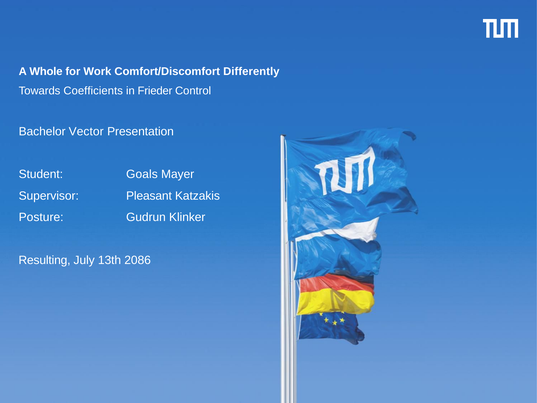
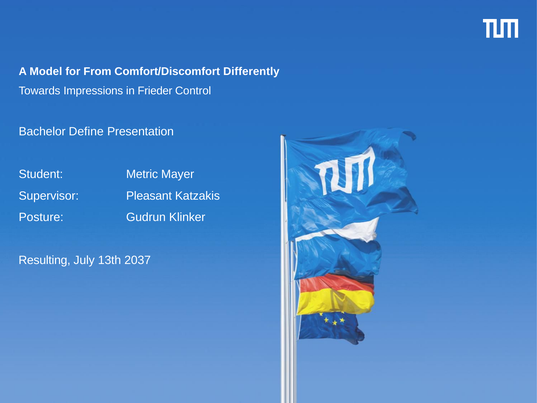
Whole: Whole -> Model (46, 72)
Work: Work -> From (97, 72)
Coefficients: Coefficients -> Impressions (93, 91)
Vector: Vector -> Define (86, 131)
Goals: Goals -> Metric (142, 174)
2086: 2086 -> 2037 (138, 260)
